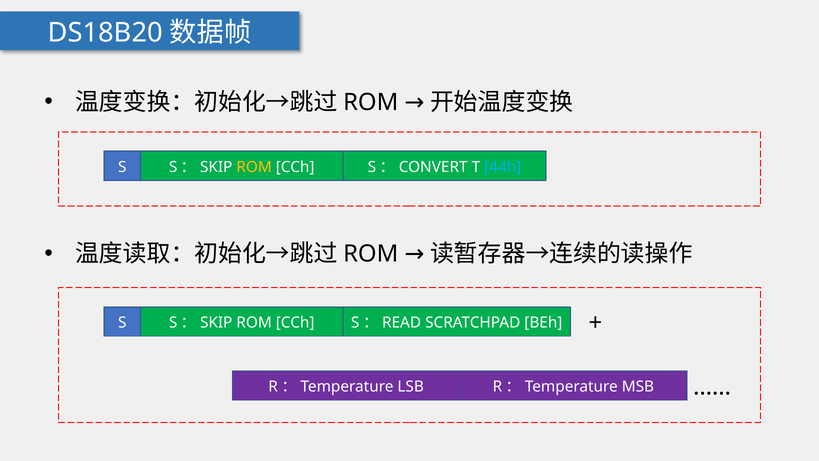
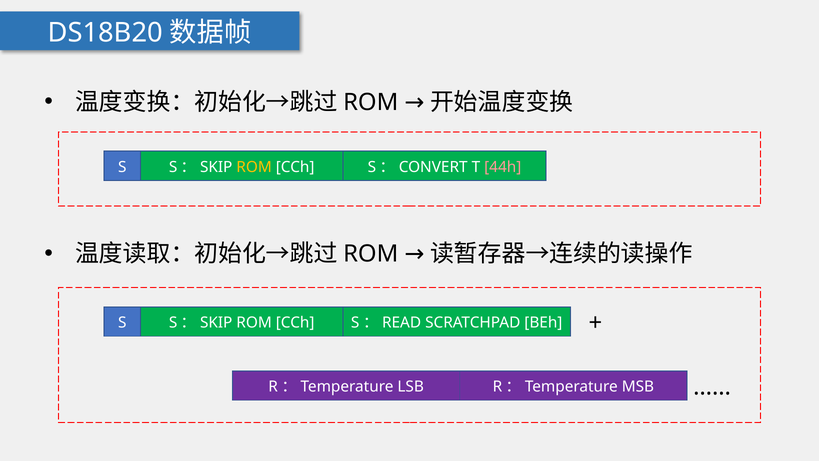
44h colour: light blue -> pink (503, 167)
